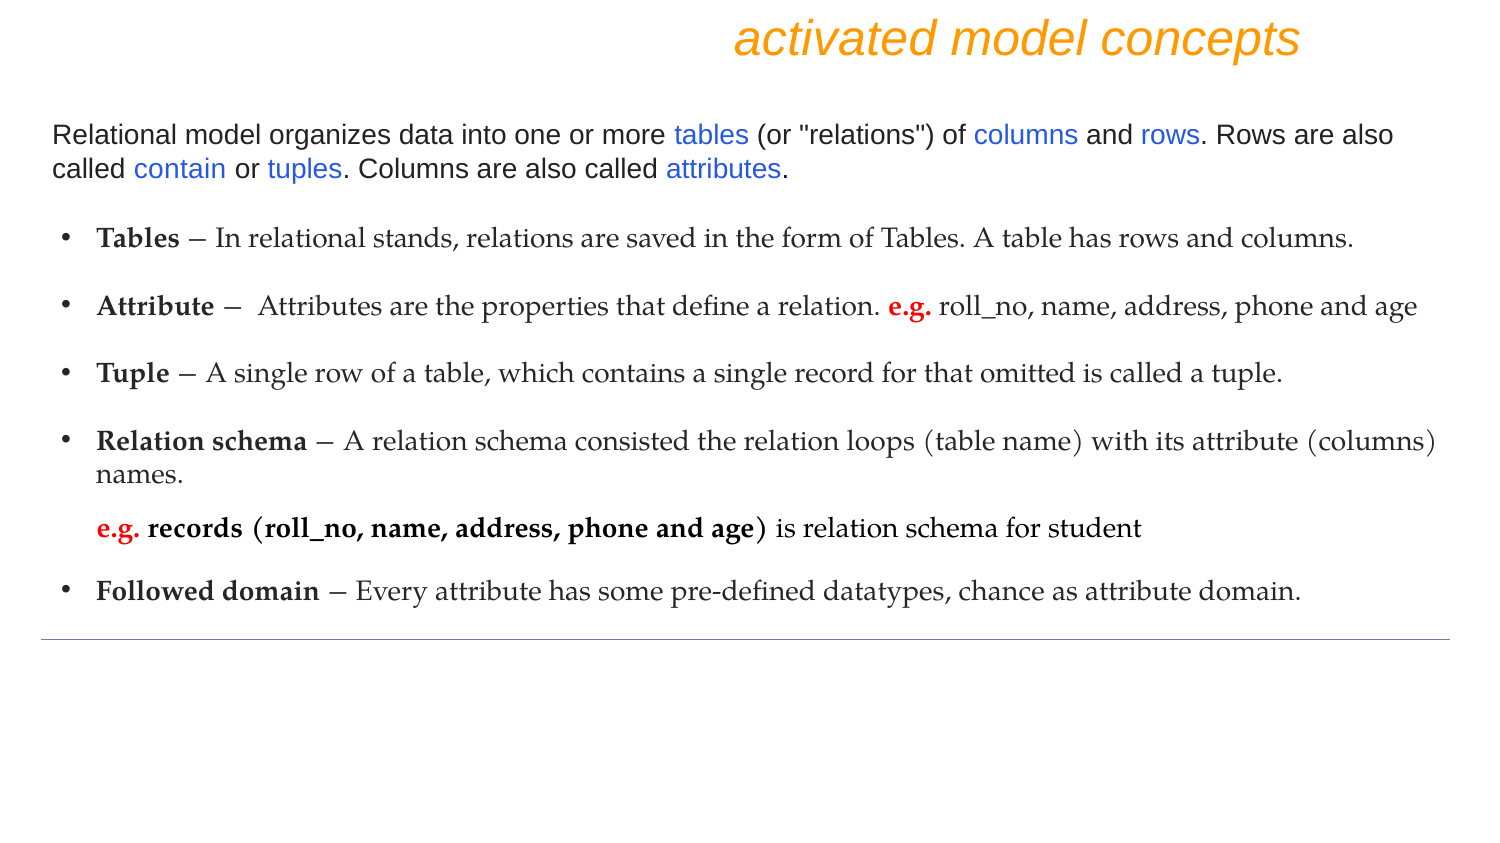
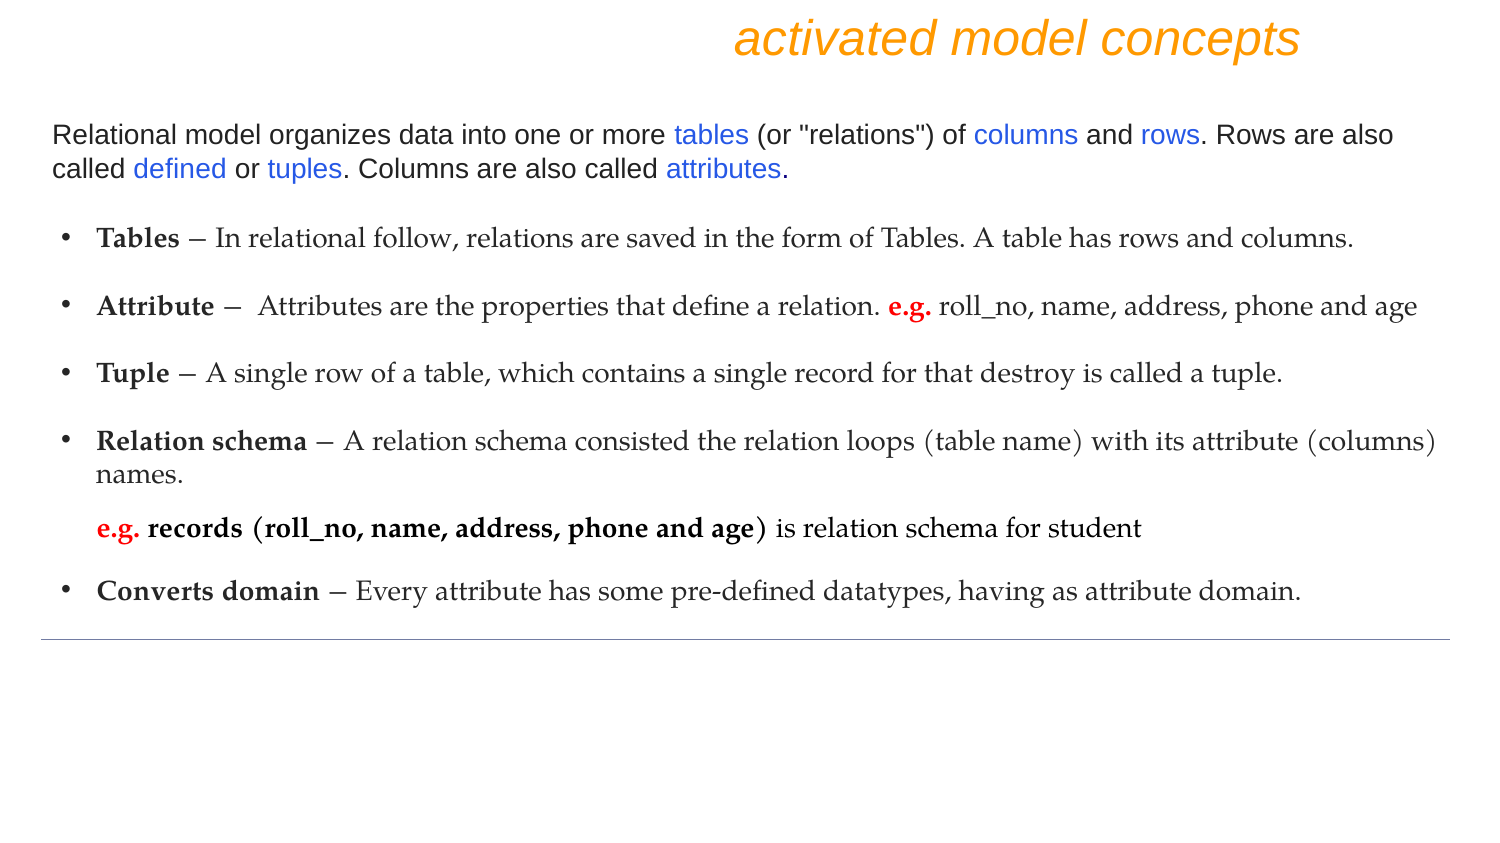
contain: contain -> defined (180, 169)
stands: stands -> follow (416, 239)
omitted: omitted -> destroy (1028, 374)
Followed: Followed -> Converts (155, 591)
chance: chance -> having (1002, 591)
